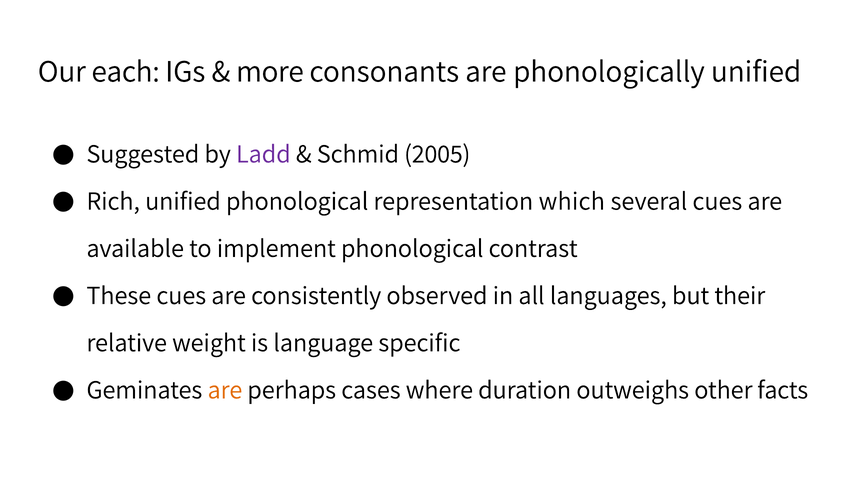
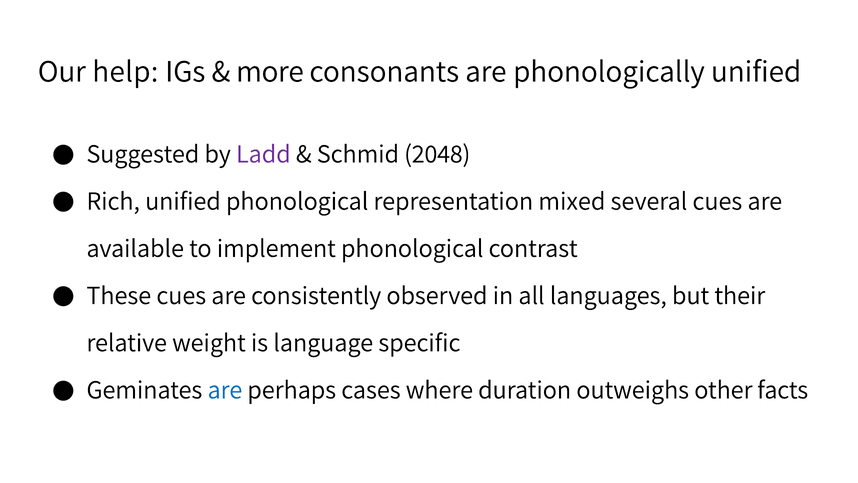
each: each -> help (125, 71)
2005: 2005 -> 2048 (437, 154)
which: which -> mixed (572, 201)
are colour: orange -> blue (225, 390)
